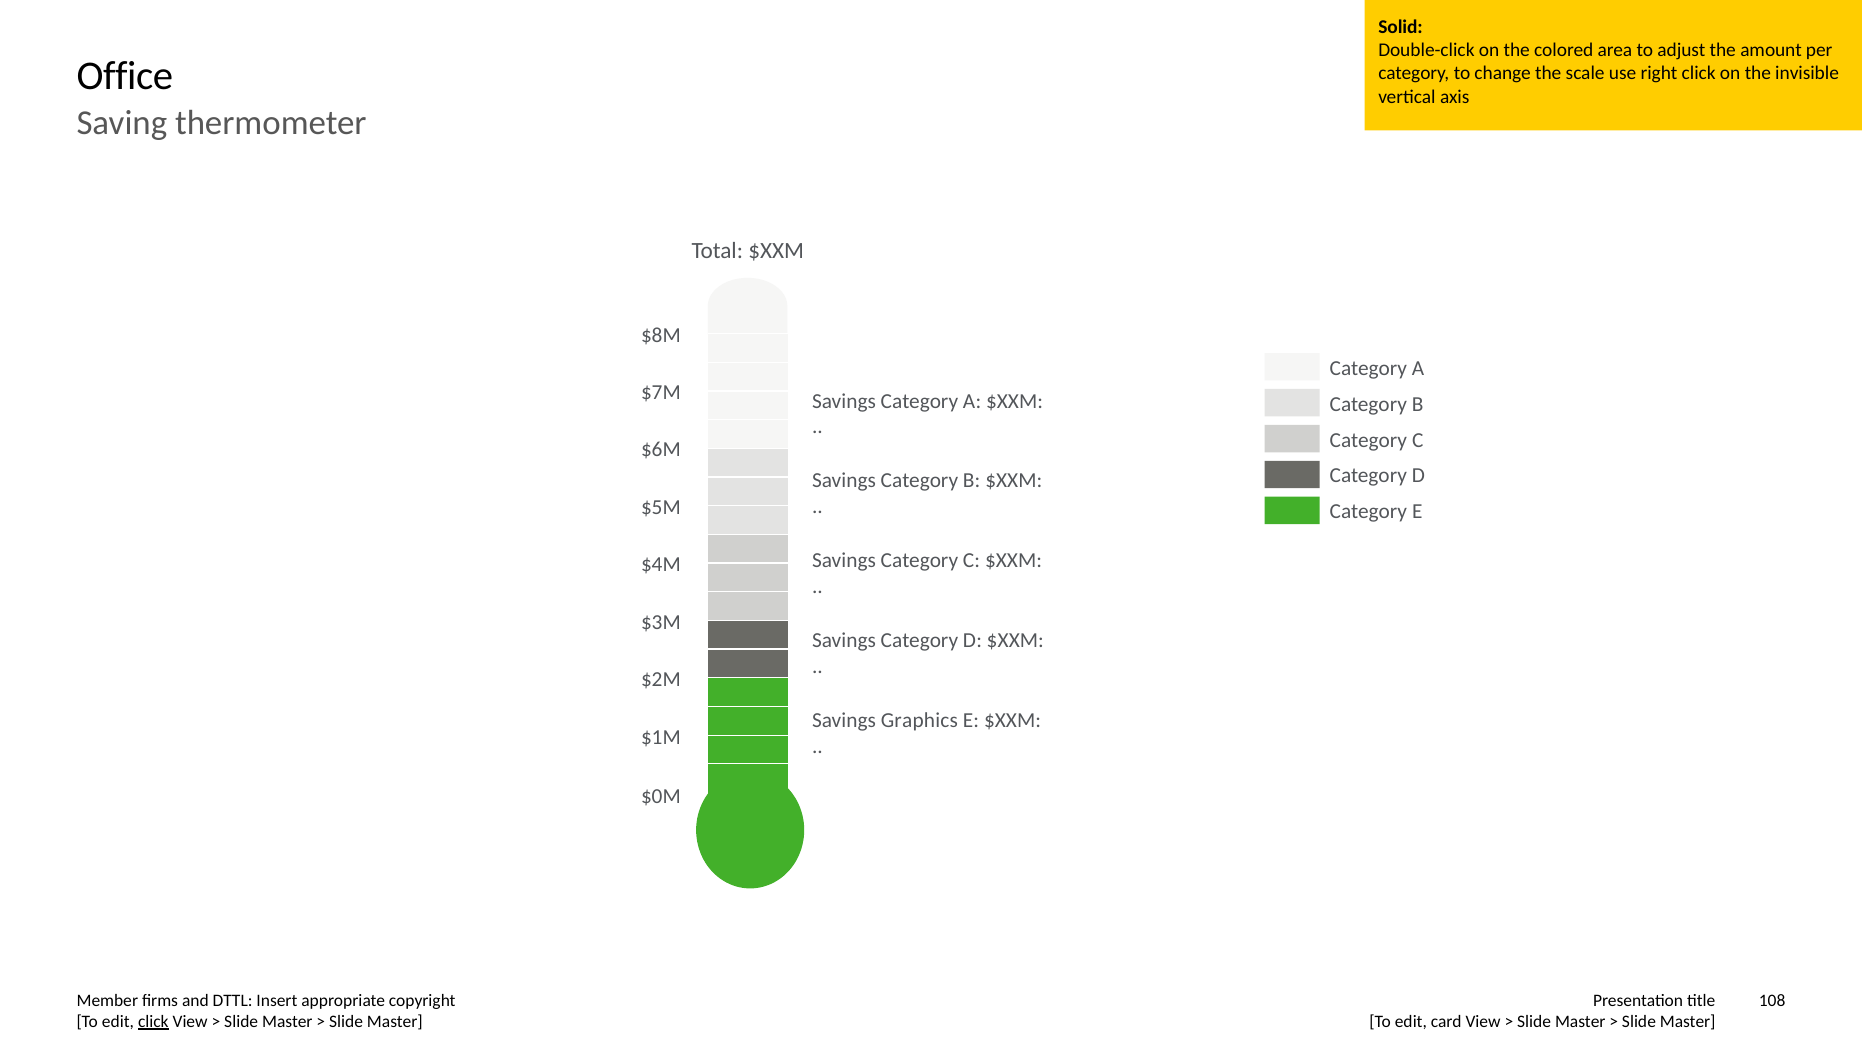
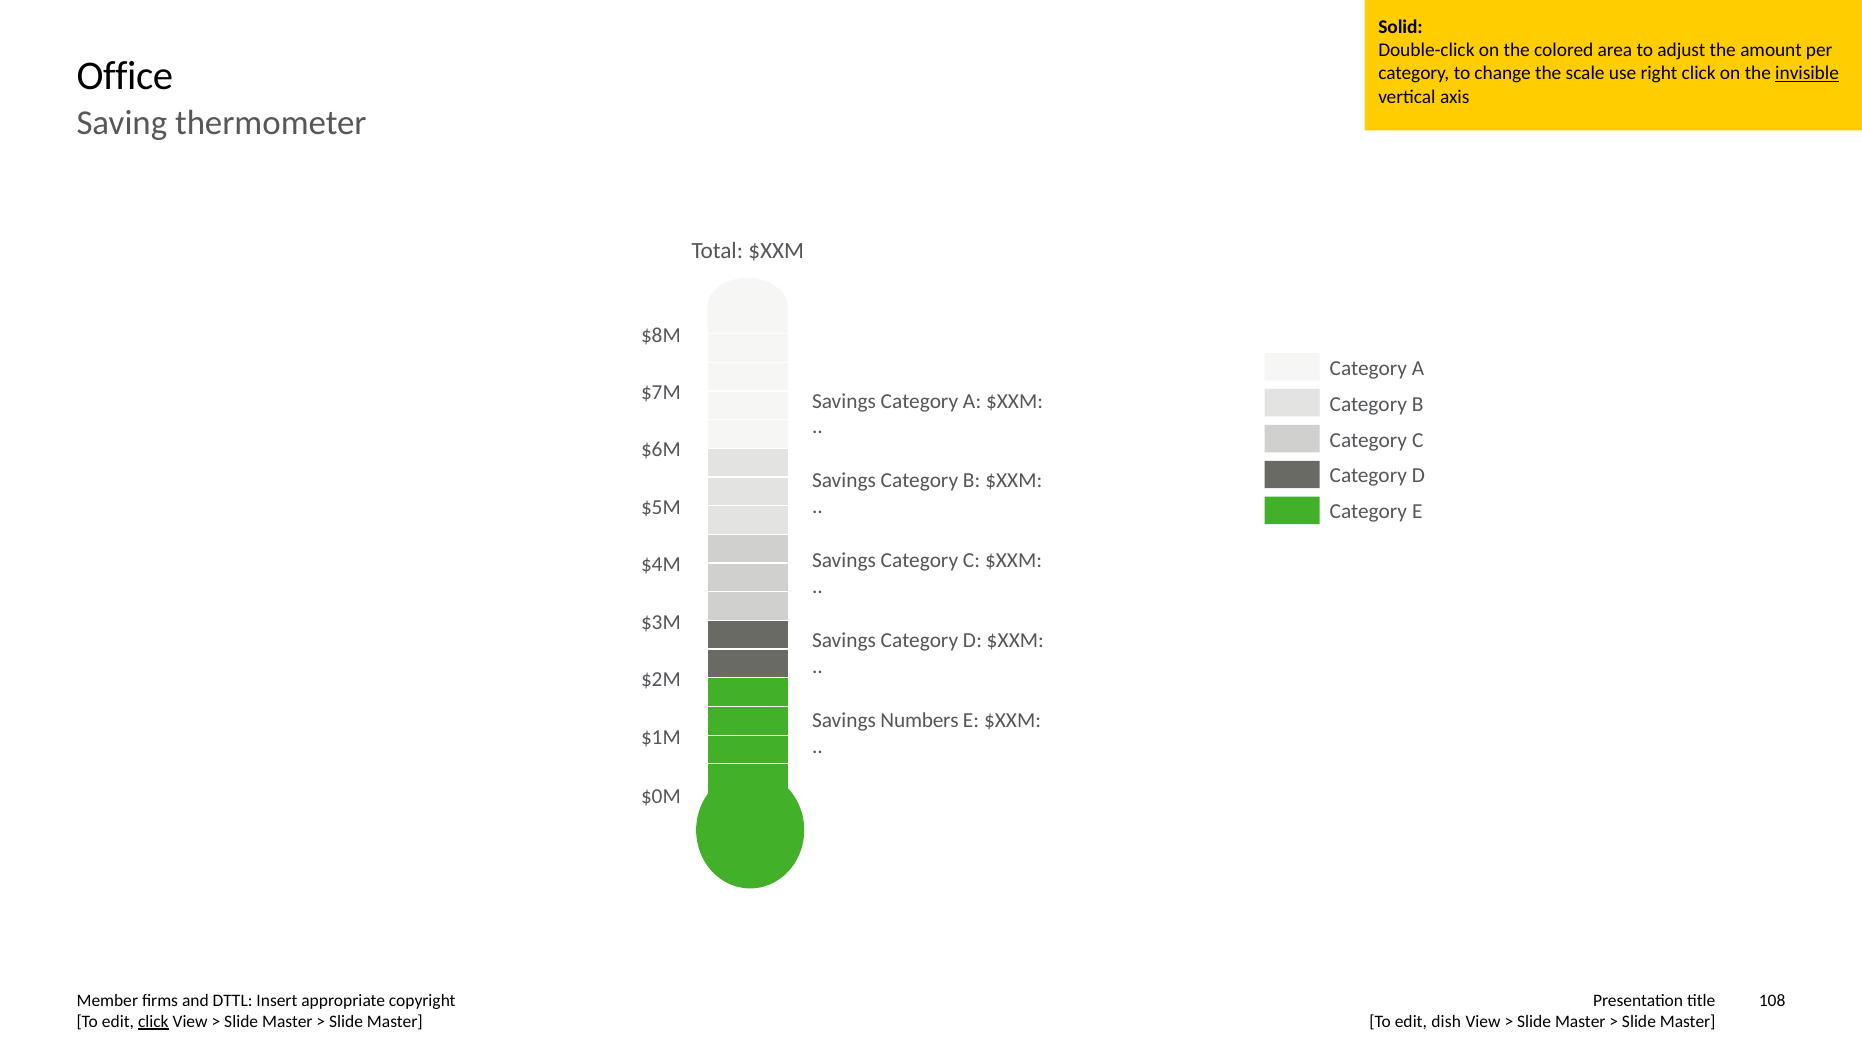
invisible underline: none -> present (1807, 74)
Graphics: Graphics -> Numbers (920, 721)
card: card -> dish (1446, 1022)
